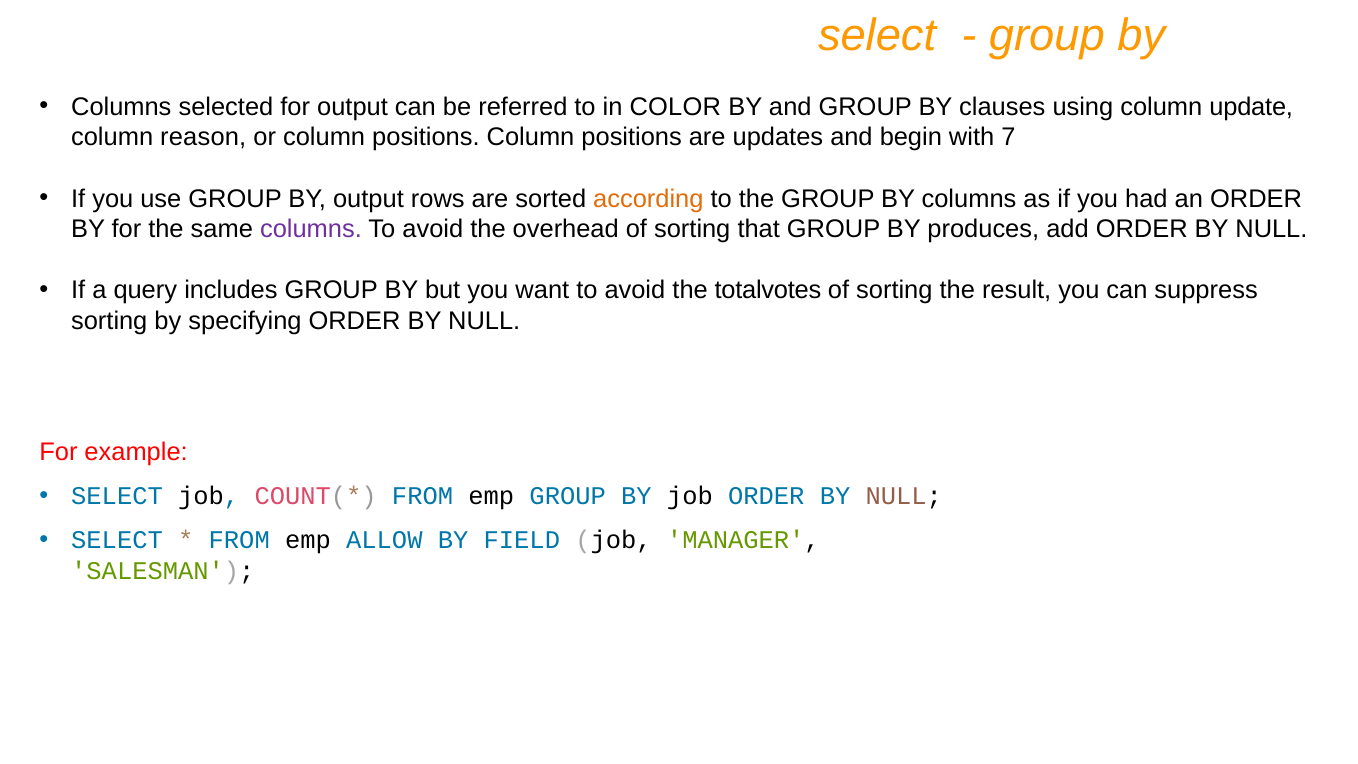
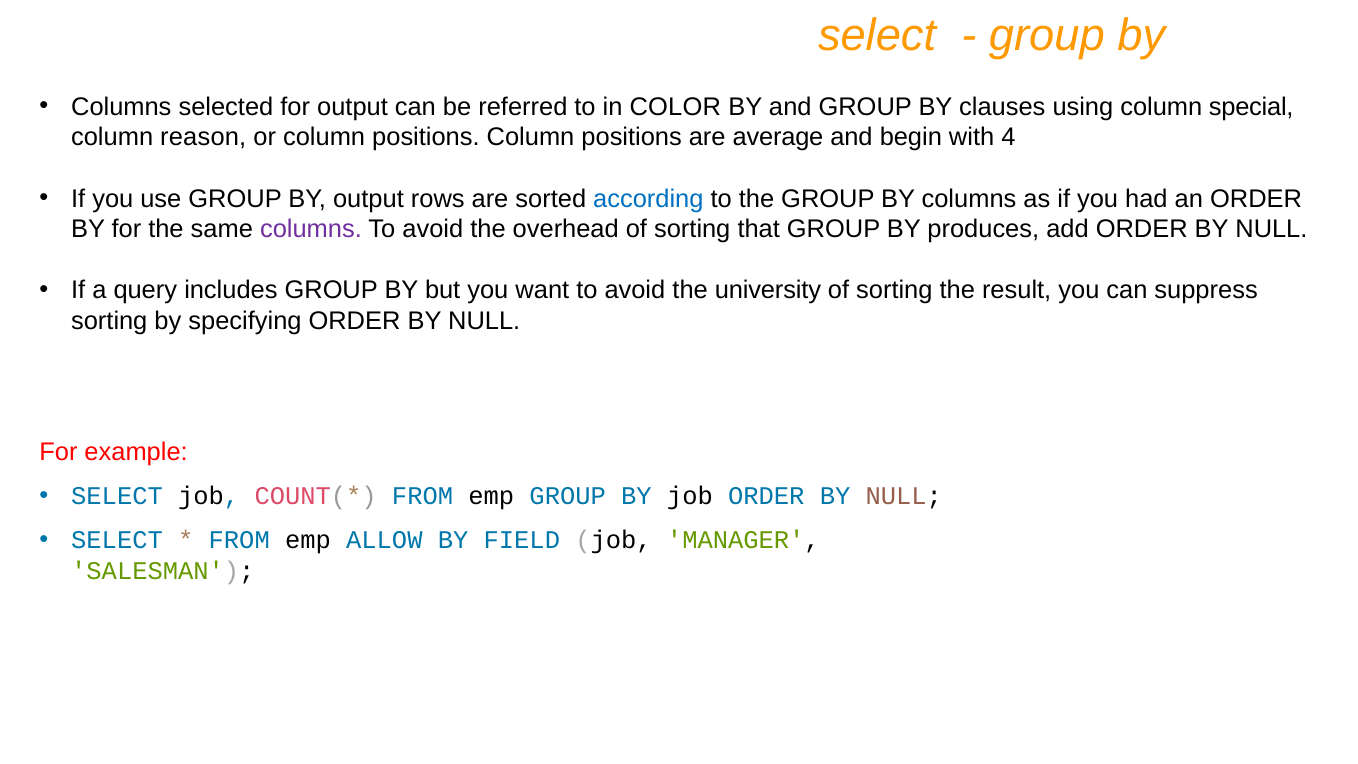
update: update -> special (1251, 107)
updates: updates -> average (778, 137)
7: 7 -> 4 (1008, 137)
according colour: orange -> blue (648, 199)
totalvotes: totalvotes -> university (768, 290)
